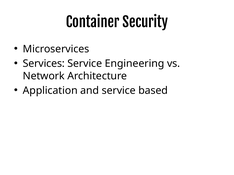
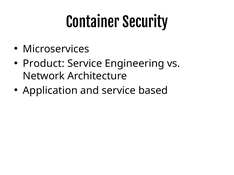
Services: Services -> Product (44, 64)
